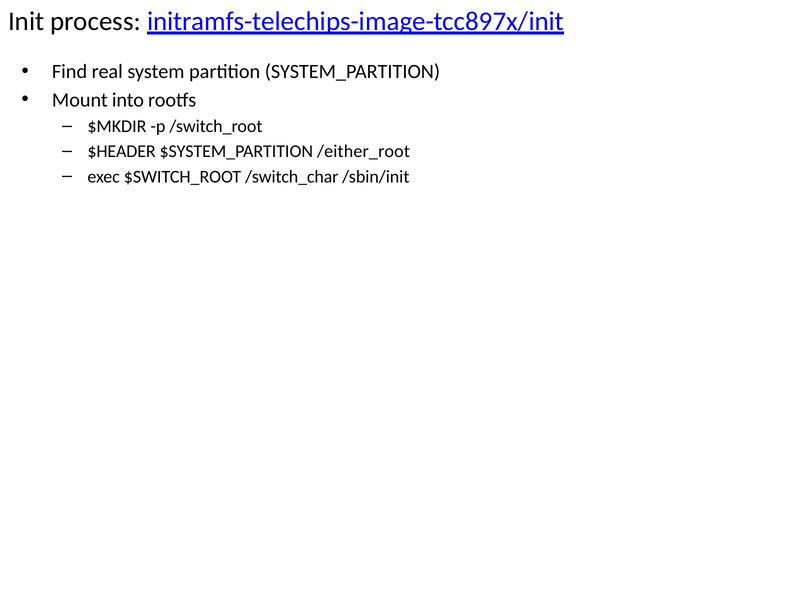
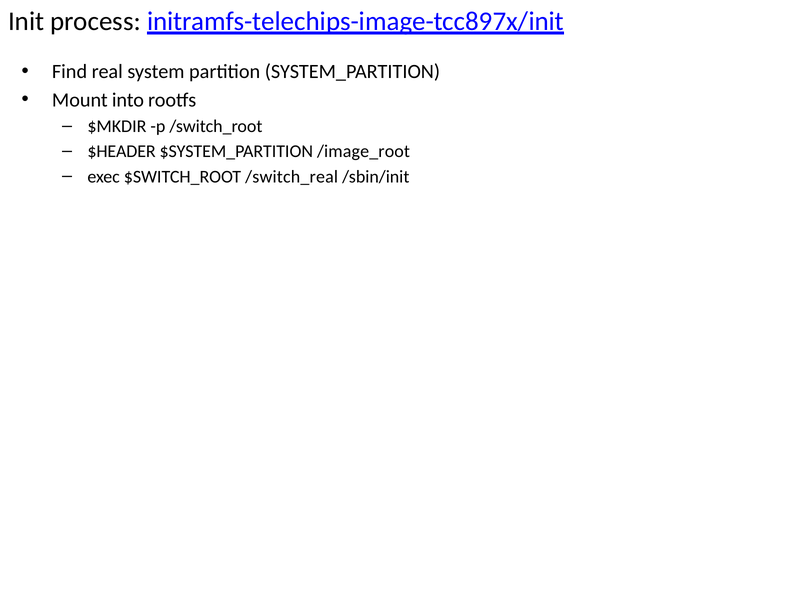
/either_root: /either_root -> /image_root (364, 152)
/switch_char: /switch_char -> /switch_real (292, 177)
